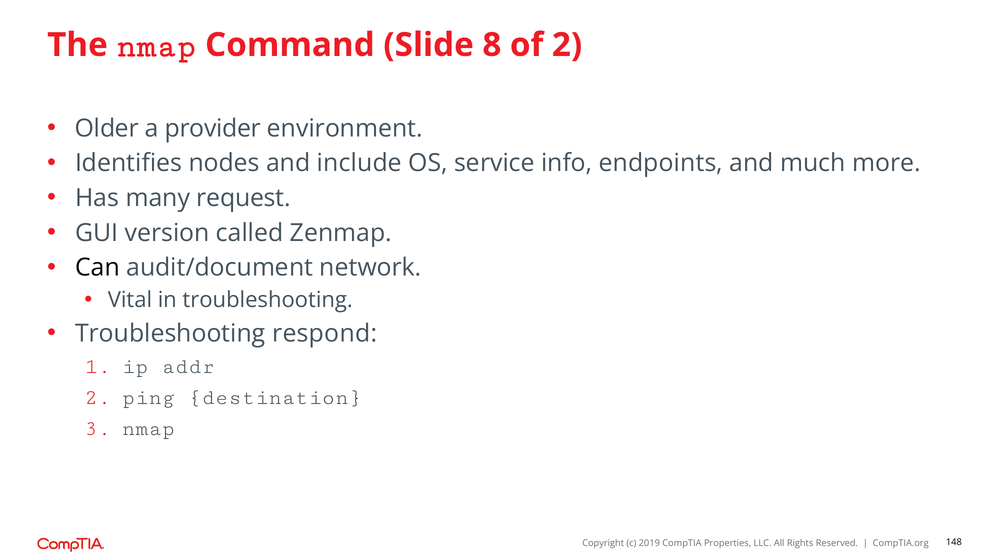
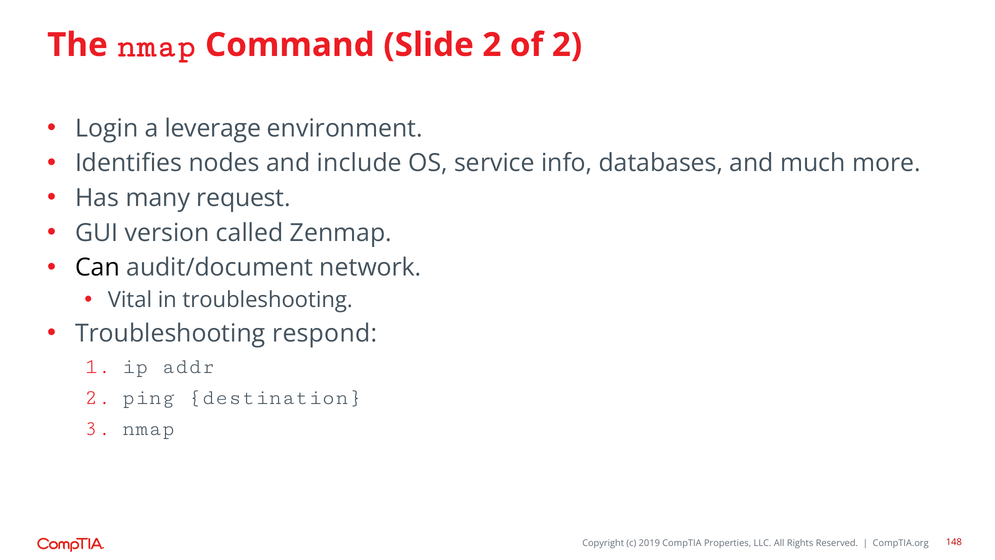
Slide 8: 8 -> 2 (492, 45)
Older: Older -> Login (107, 128)
provider: provider -> leverage (213, 128)
endpoints: endpoints -> databases (661, 163)
148 colour: black -> red (954, 542)
